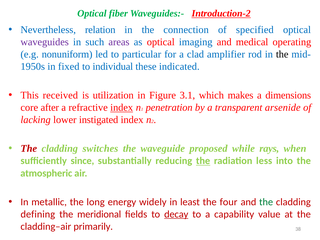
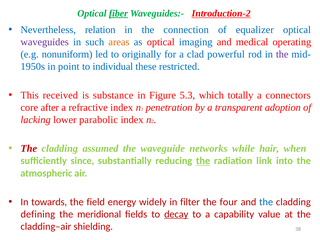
fiber underline: none -> present (118, 13)
specified: specified -> equalizer (255, 30)
areas colour: purple -> orange (119, 42)
particular: particular -> originally (142, 54)
amplifier: amplifier -> powerful (226, 54)
the colour: black -> purple (282, 54)
fixed: fixed -> point (69, 67)
indicated: indicated -> restricted (179, 67)
utilization: utilization -> substance (113, 95)
3.1: 3.1 -> 5.3 (187, 95)
makes: makes -> totally (241, 95)
dimensions: dimensions -> connectors (288, 95)
index underline: present -> none (122, 108)
arsenide: arsenide -> adoption (283, 108)
instigated: instigated -> parabolic (99, 120)
switches: switches -> assumed (100, 149)
proposed: proposed -> networks (208, 149)
rays: rays -> hair (269, 149)
less: less -> link (264, 161)
metallic: metallic -> towards (49, 202)
long: long -> field (96, 202)
least: least -> filter (190, 202)
the colour: green -> blue (266, 202)
primarily: primarily -> shielding (93, 226)
